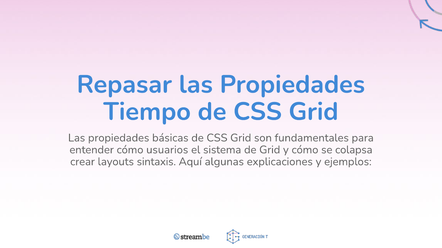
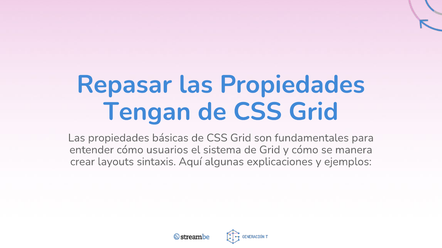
Tiempo: Tiempo -> Tengan (147, 112)
colapsa: colapsa -> manera (354, 150)
